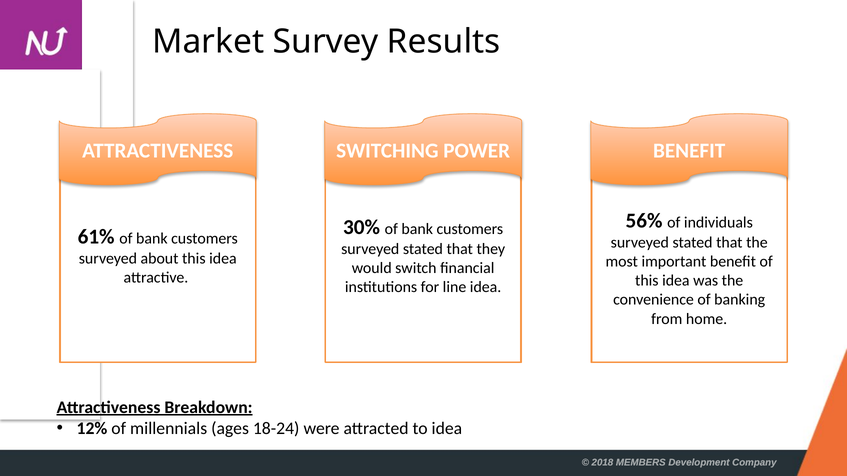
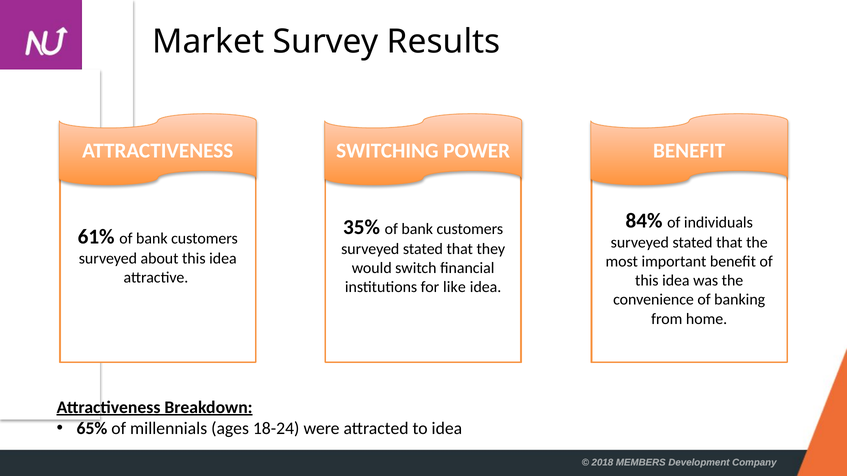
56%: 56% -> 84% (644, 221)
30%: 30% -> 35% (362, 227)
line: line -> like (454, 287)
12%: 12% -> 65% (92, 429)
